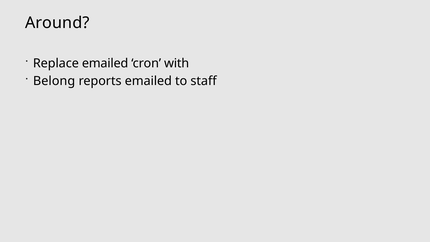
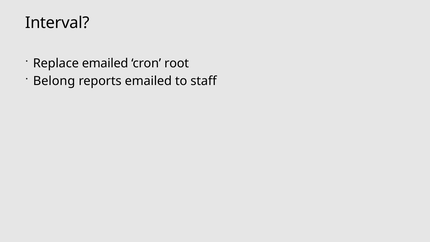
Around: Around -> Interval (57, 23)
with: with -> root (177, 63)
